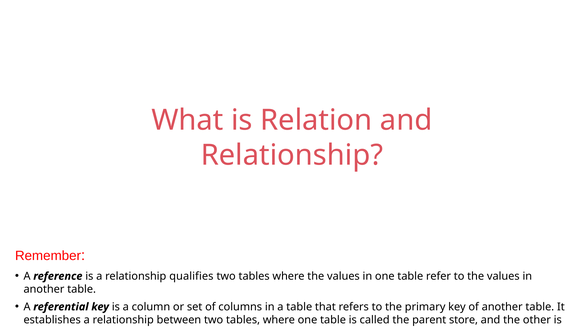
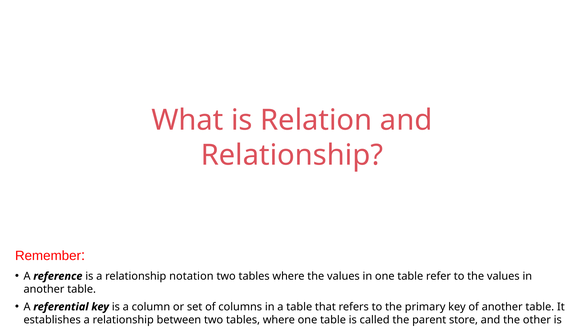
qualifies: qualifies -> notation (191, 277)
